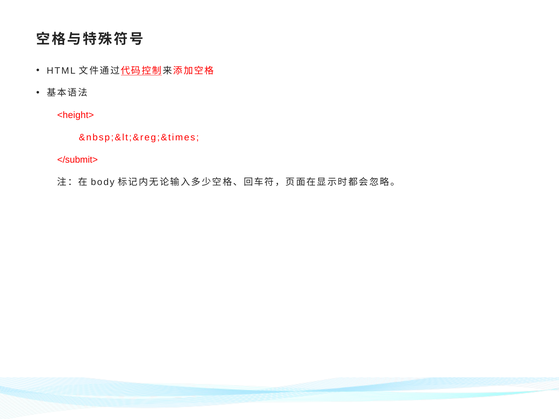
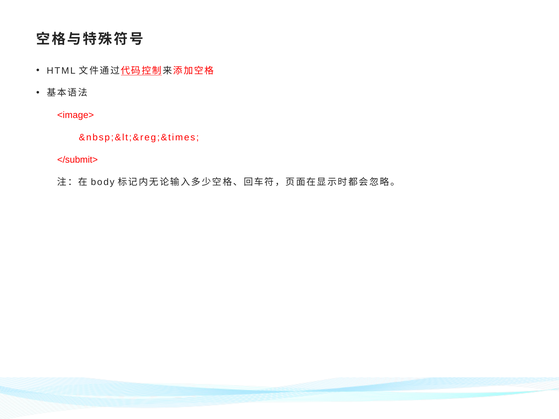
<height>: <height> -> <image> (76, 115)
